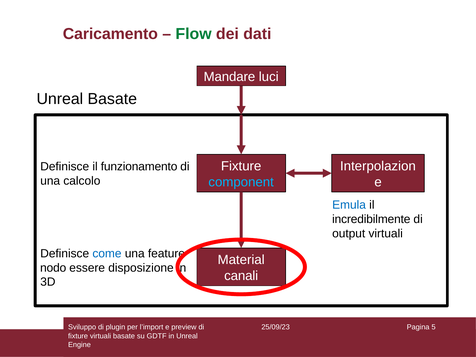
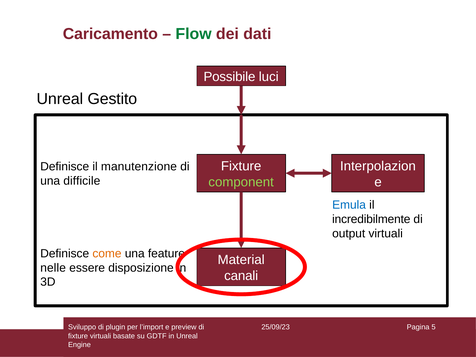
Mandare: Mandare -> Possibile (229, 77)
Unreal Basate: Basate -> Gestito (112, 99)
funzionamento: funzionamento -> manutenzione (139, 167)
calcolo: calcolo -> difficile (82, 181)
component colour: light blue -> light green (241, 182)
come colour: blue -> orange (107, 253)
nodo: nodo -> nelle (53, 268)
